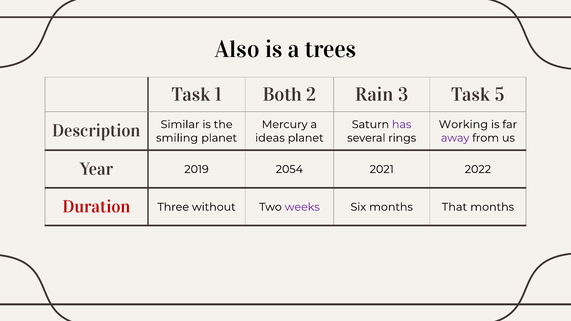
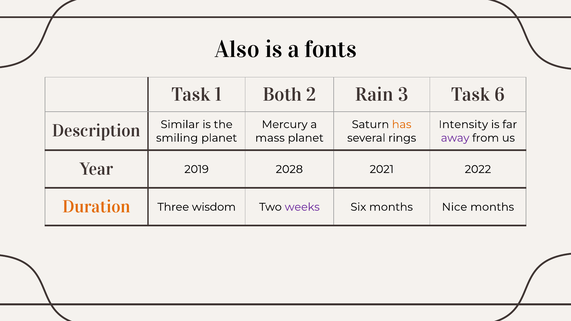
trees: trees -> fonts (331, 49)
5: 5 -> 6 (500, 95)
has colour: purple -> orange (402, 125)
Working: Working -> Intensity (463, 125)
ideas: ideas -> mass (270, 138)
2054: 2054 -> 2028 (289, 169)
Duration colour: red -> orange (96, 207)
without: without -> wisdom (214, 207)
That: That -> Nice (454, 207)
